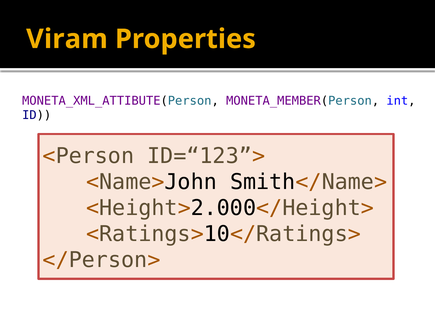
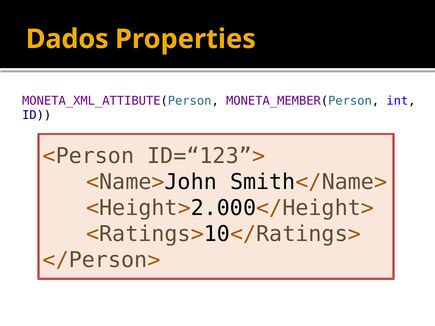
Viram: Viram -> Dados (67, 39)
